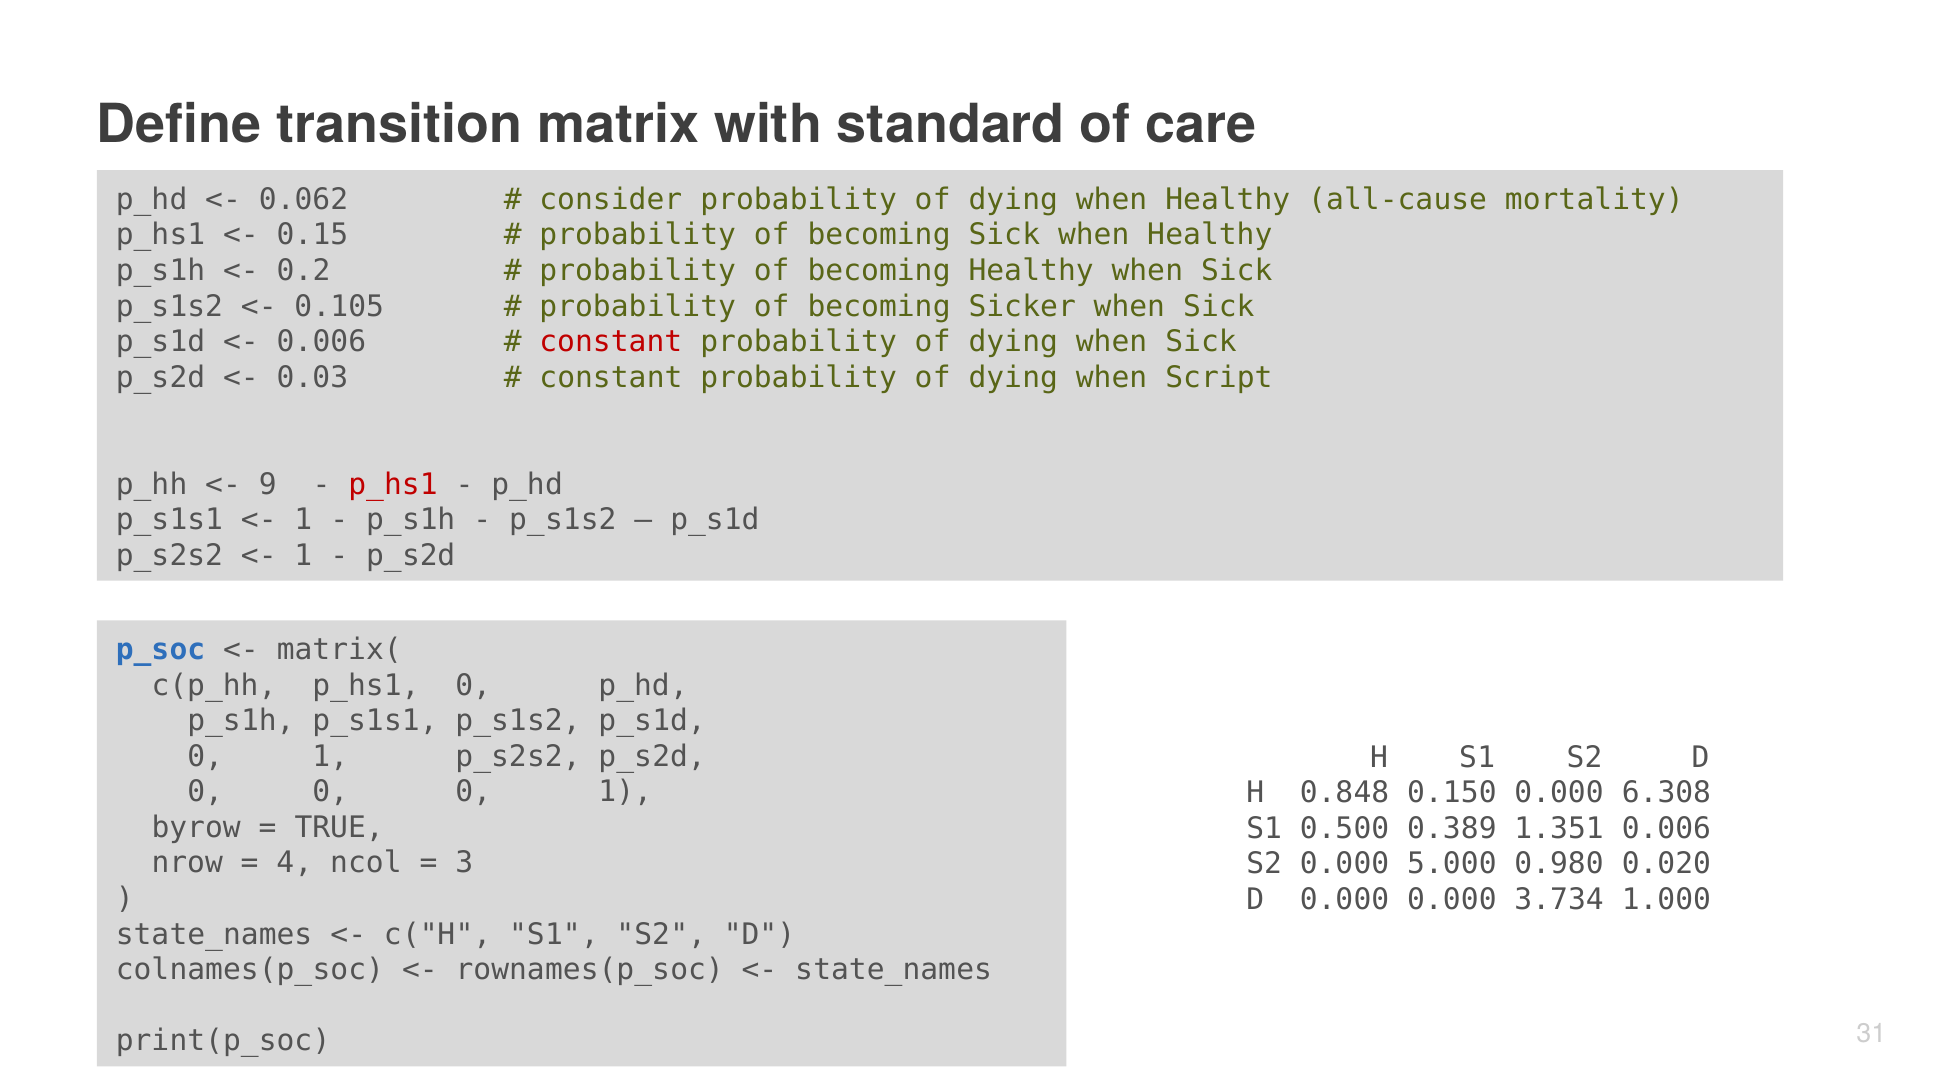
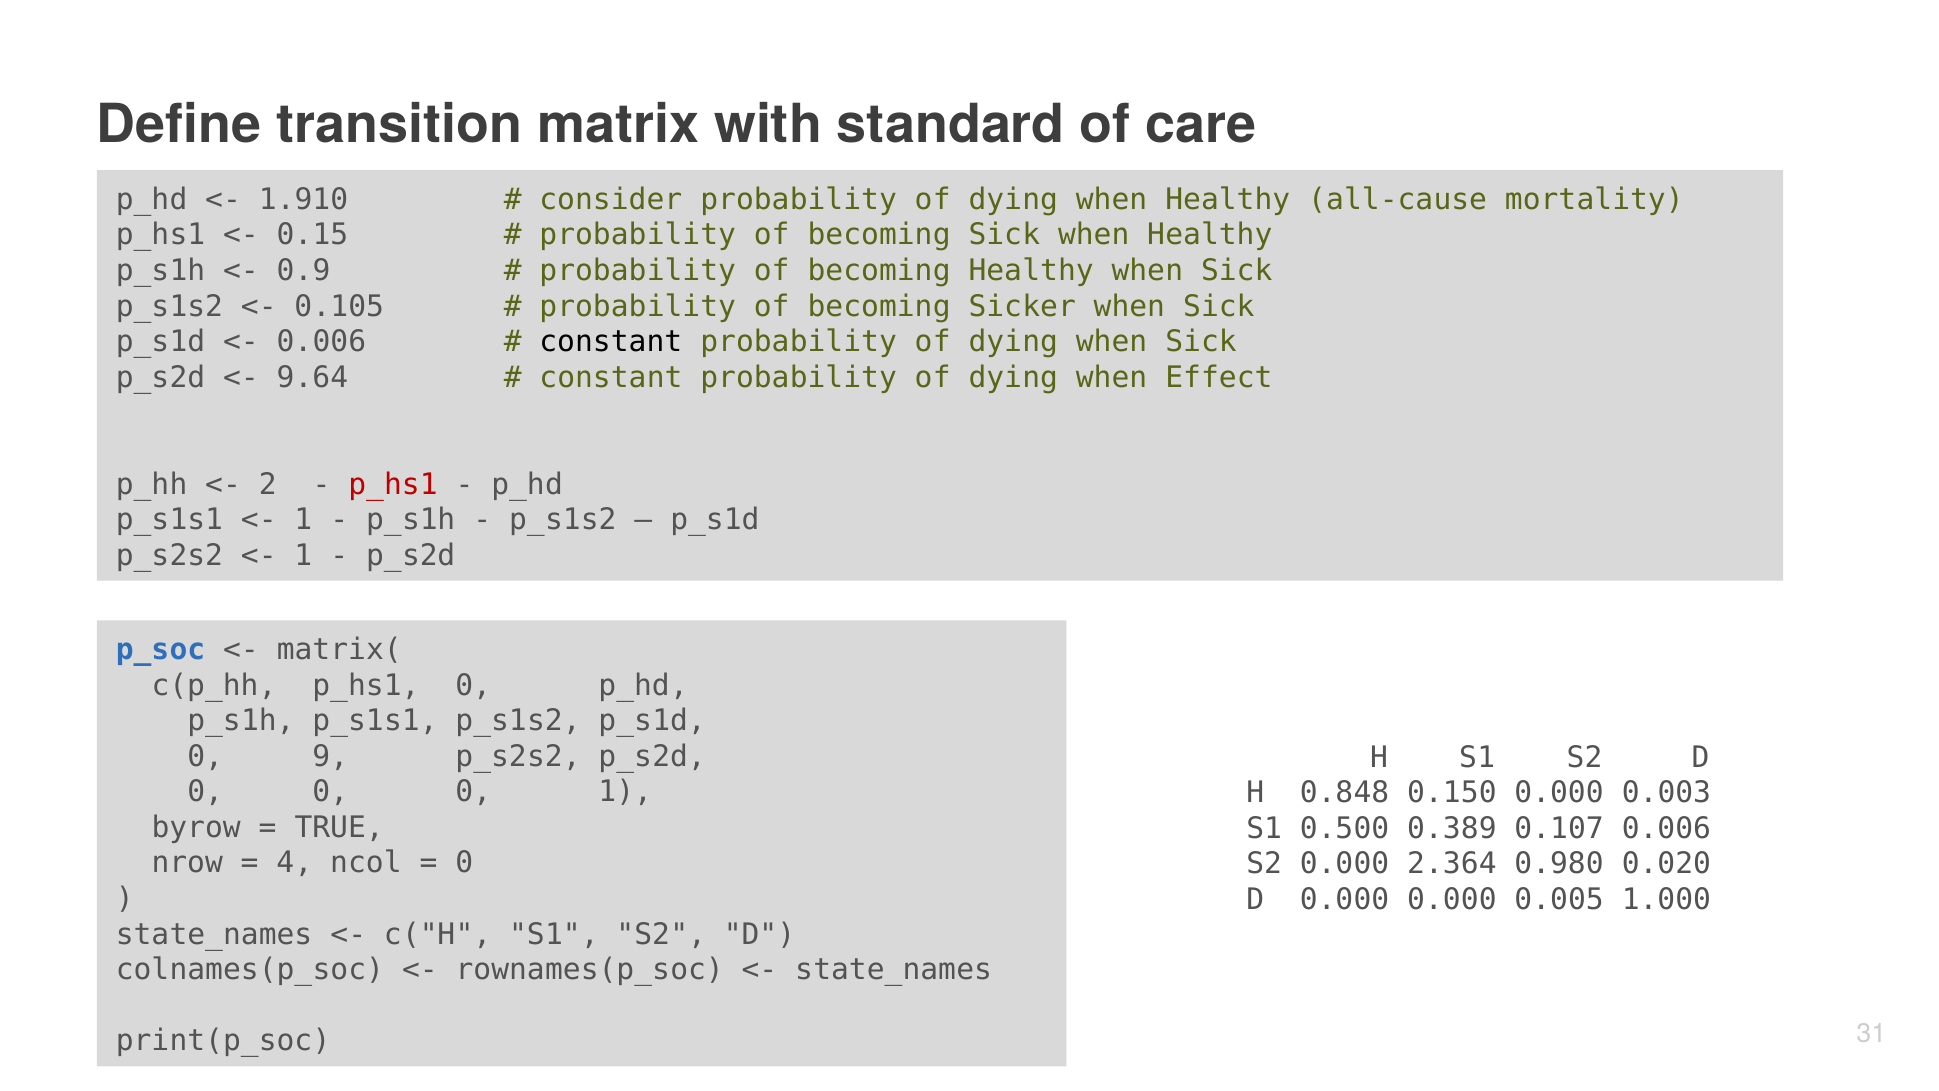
0.062: 0.062 -> 1.910 (304, 200)
0.2: 0.2 -> 0.9 (304, 271)
constant colour: red -> black (611, 342)
0.03: 0.03 -> 9.64 (312, 377)
Script: Script -> Effect (1219, 377)
9: 9 -> 2 (268, 484)
1: 1 -> 9 (330, 756)
6.308: 6.308 -> 0.003 (1666, 793)
1.351: 1.351 -> 0.107 (1559, 828)
3: 3 -> 0 (464, 863)
5.000: 5.000 -> 2.364 (1452, 864)
3.734: 3.734 -> 0.005 (1559, 899)
